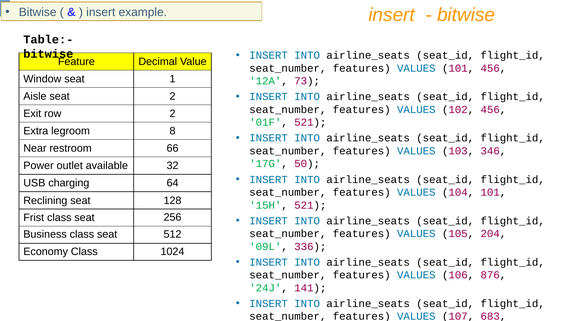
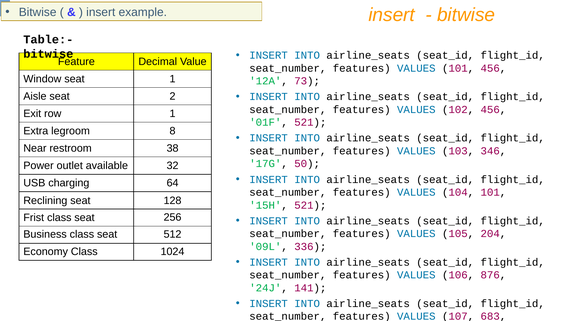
row 2: 2 -> 1 (173, 114)
66: 66 -> 38 (173, 148)
